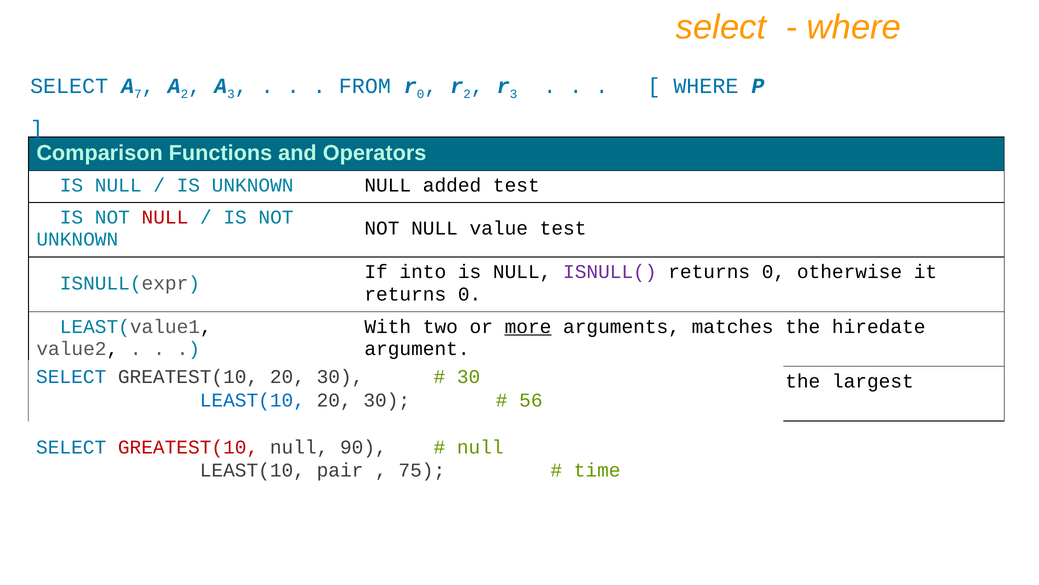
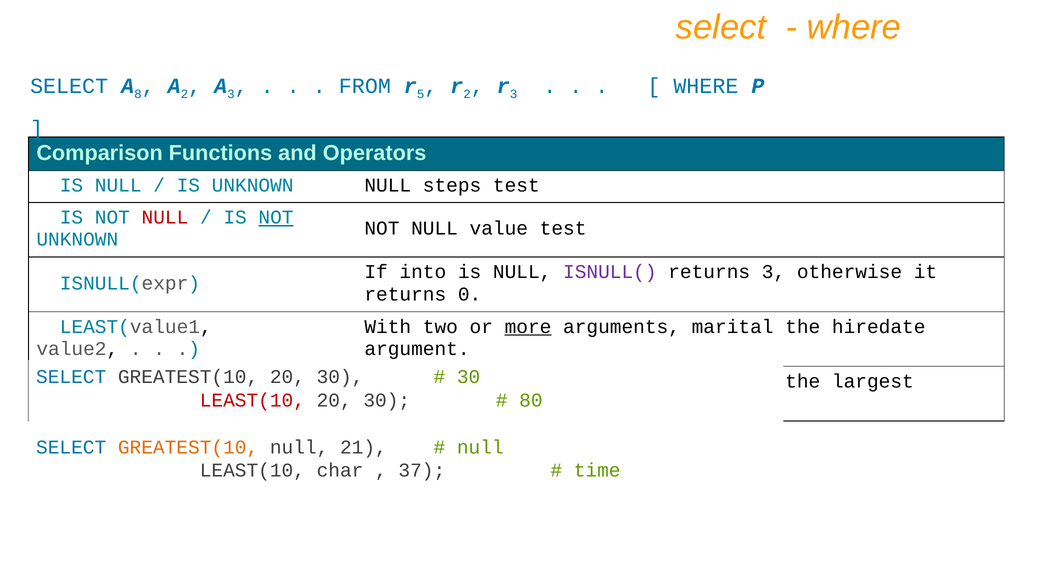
7: 7 -> 8 (138, 94)
0: 0 -> 5 (421, 94)
added: added -> steps (452, 185)
NOT underline: none -> present (276, 217)
0: 0 -> 3 (774, 272)
matches: matches -> marital (733, 326)
LEAST(10 colour: blue -> red (252, 400)
56: 56 -> 80 (531, 400)
GREATEST(10 colour: red -> orange (188, 447)
90: 90 -> 21 (363, 447)
pair: pair -> char (340, 470)
75: 75 -> 37 (422, 470)
